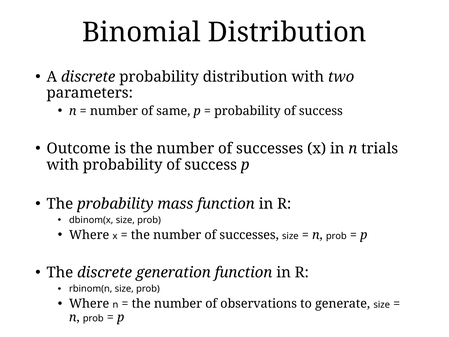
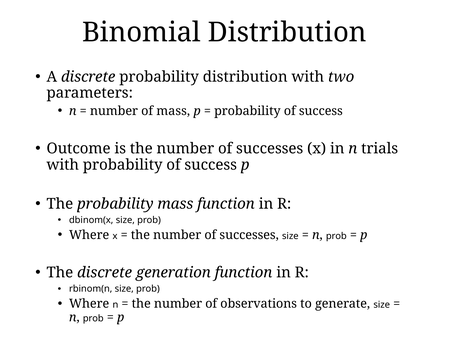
of same: same -> mass (173, 111)
